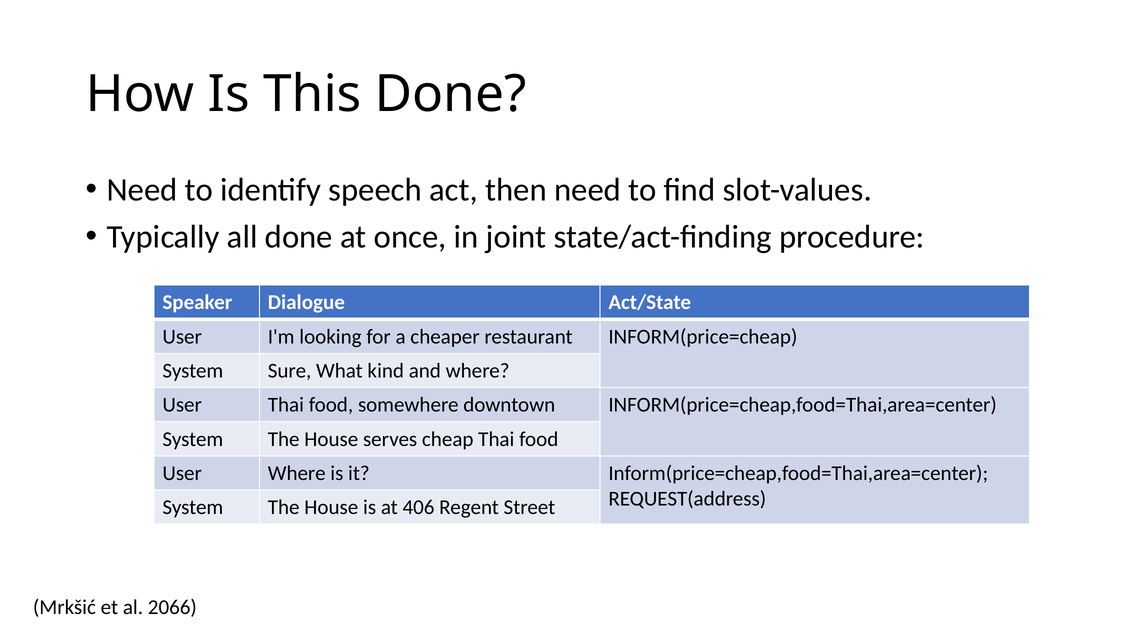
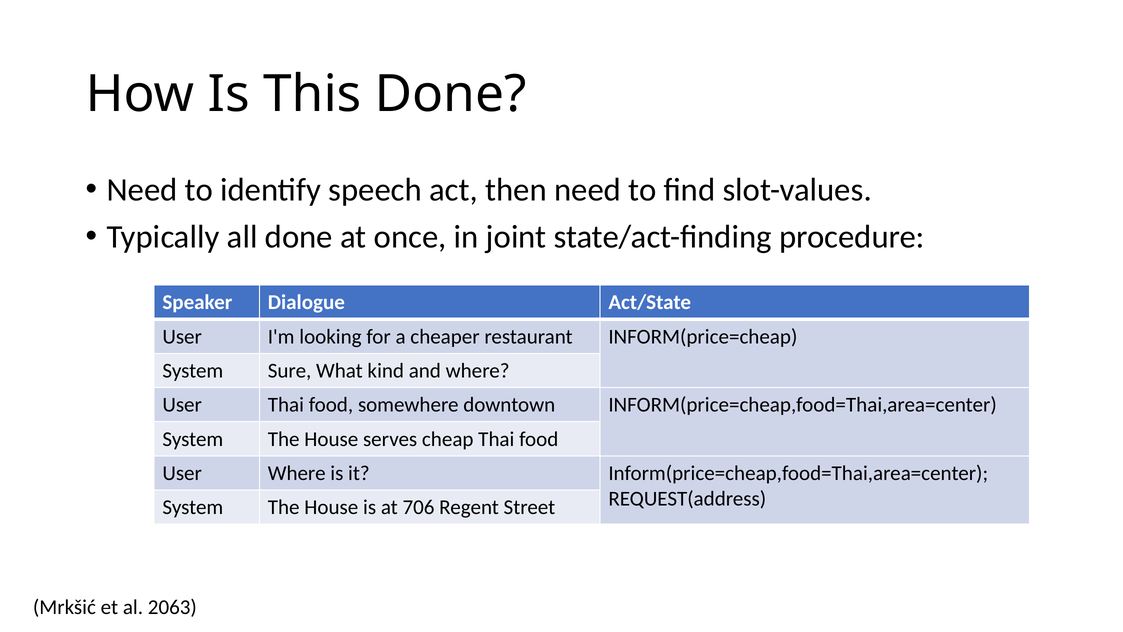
406: 406 -> 706 (418, 507)
2066: 2066 -> 2063 (172, 607)
